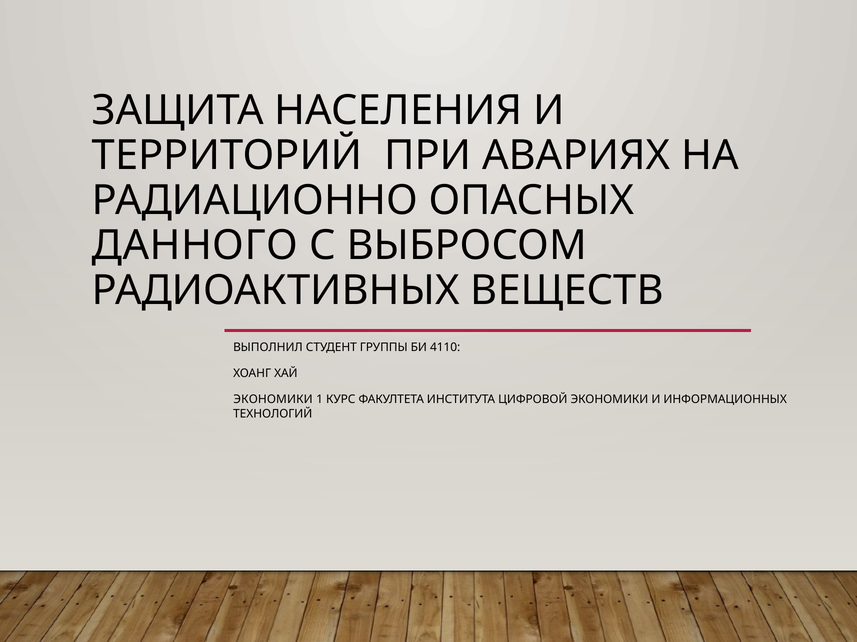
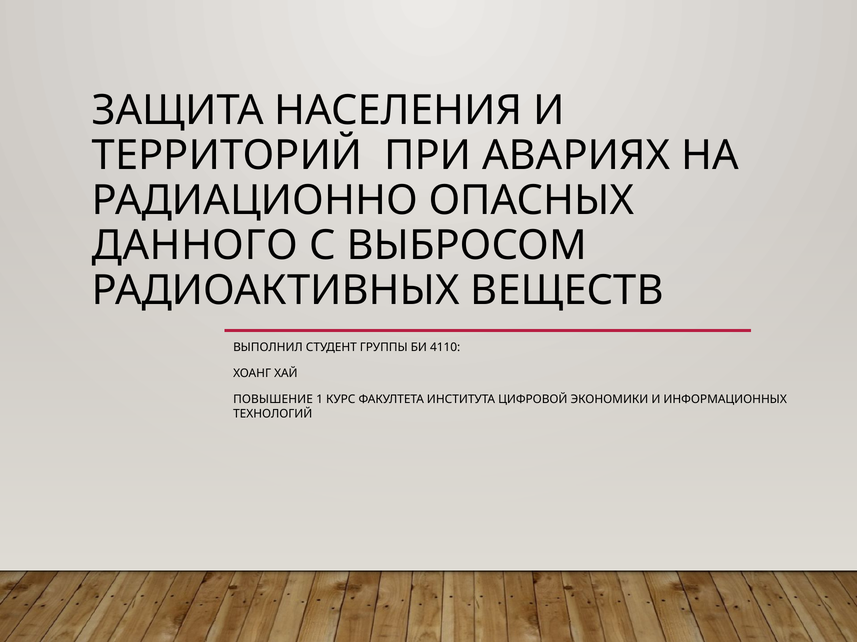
ЭКОНОМИКИ: ЭКОНОМИКИ -> ПОВЫШЕНИЕ (273, 400)
